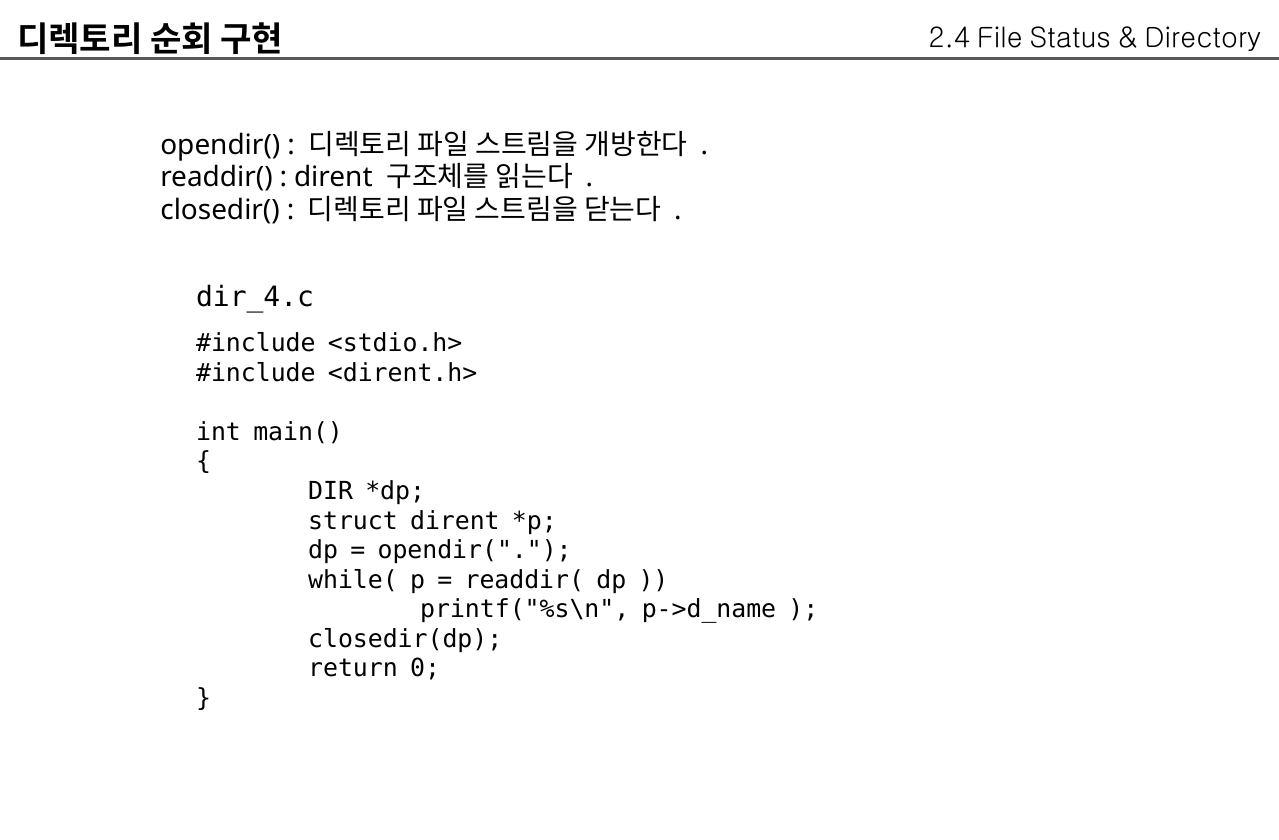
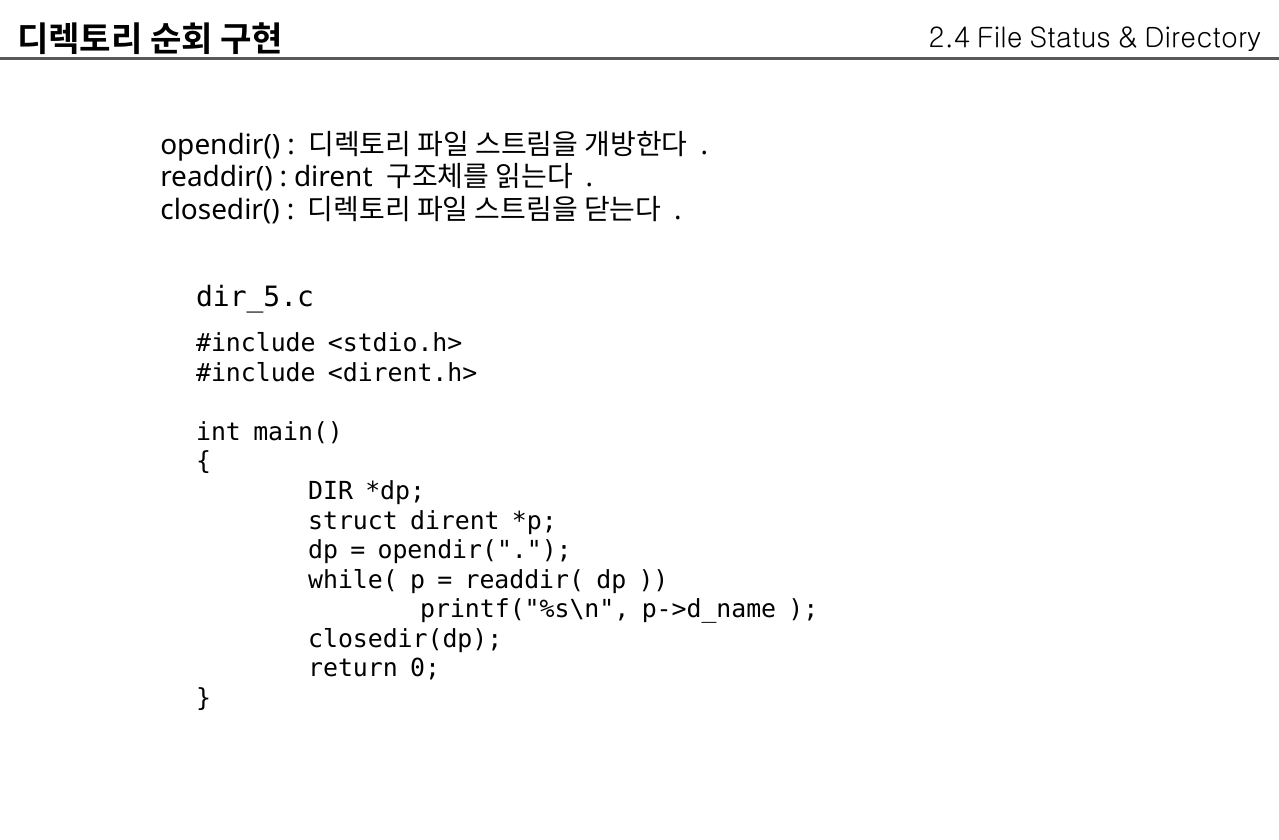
dir_4.c: dir_4.c -> dir_5.c (255, 297)
